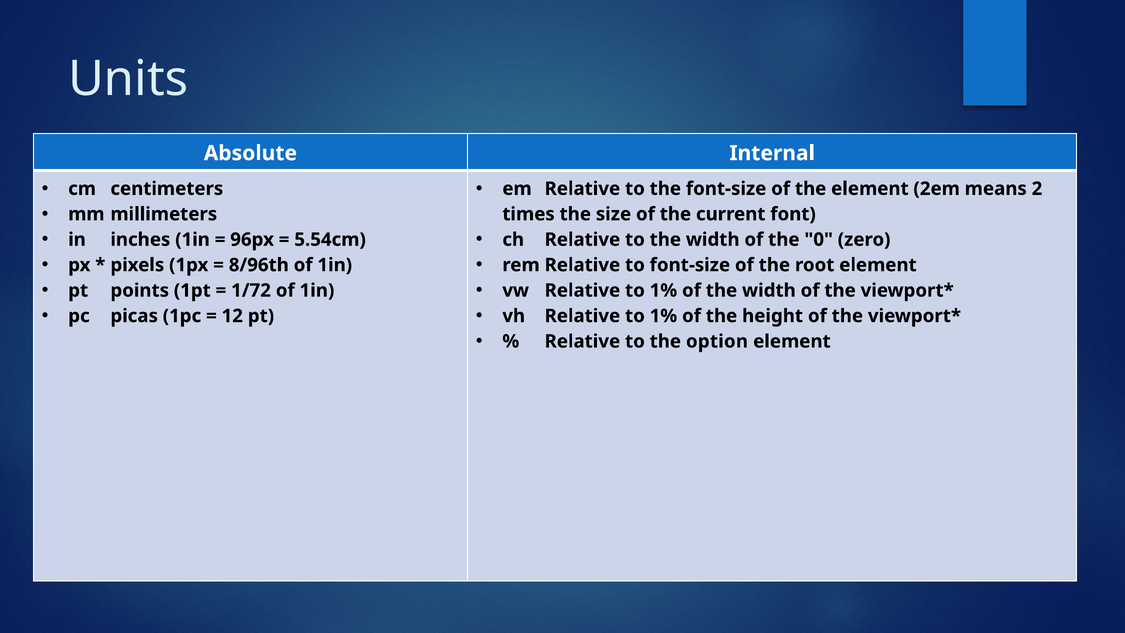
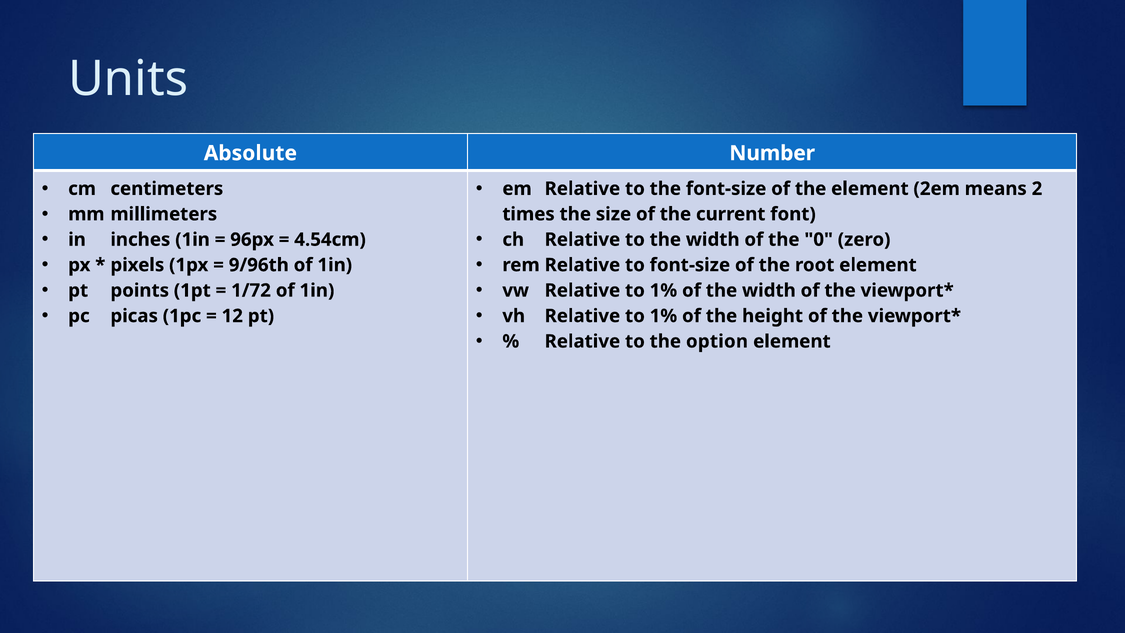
Internal: Internal -> Number (772, 153)
5.54cm: 5.54cm -> 4.54cm (330, 240)
8/96th: 8/96th -> 9/96th (259, 265)
